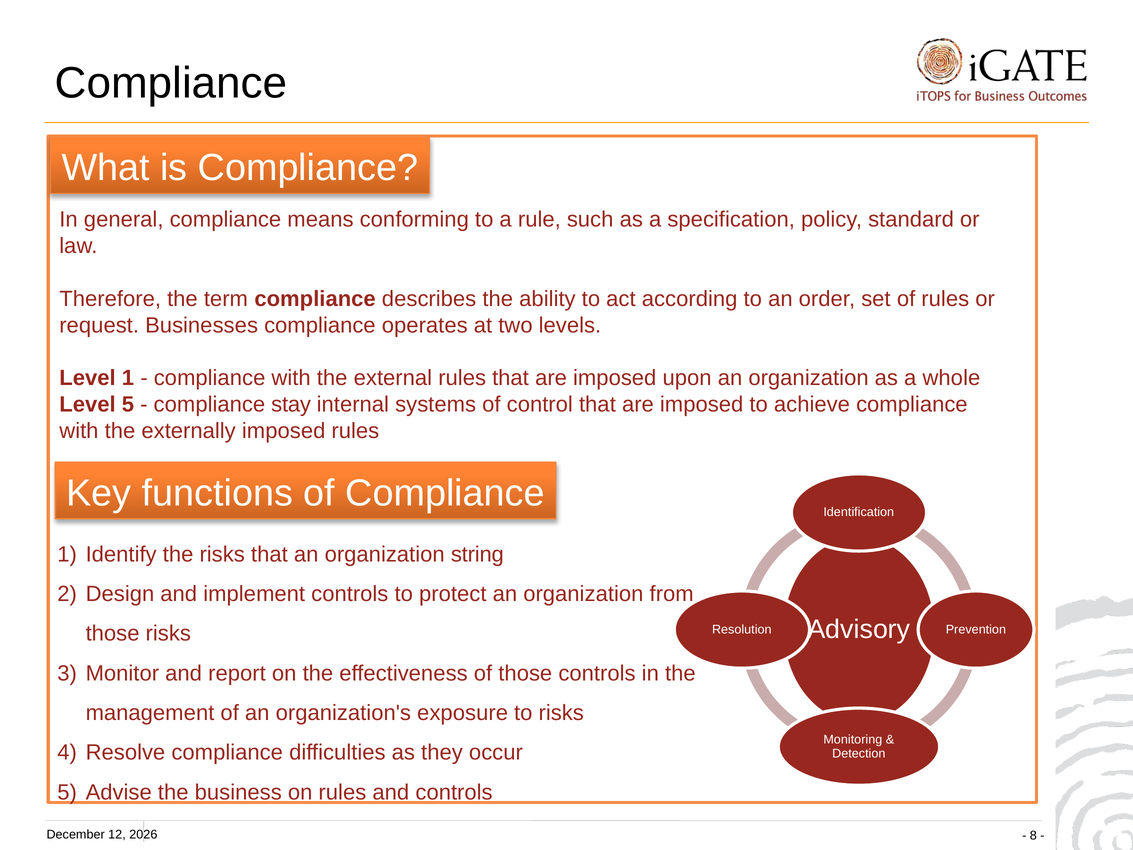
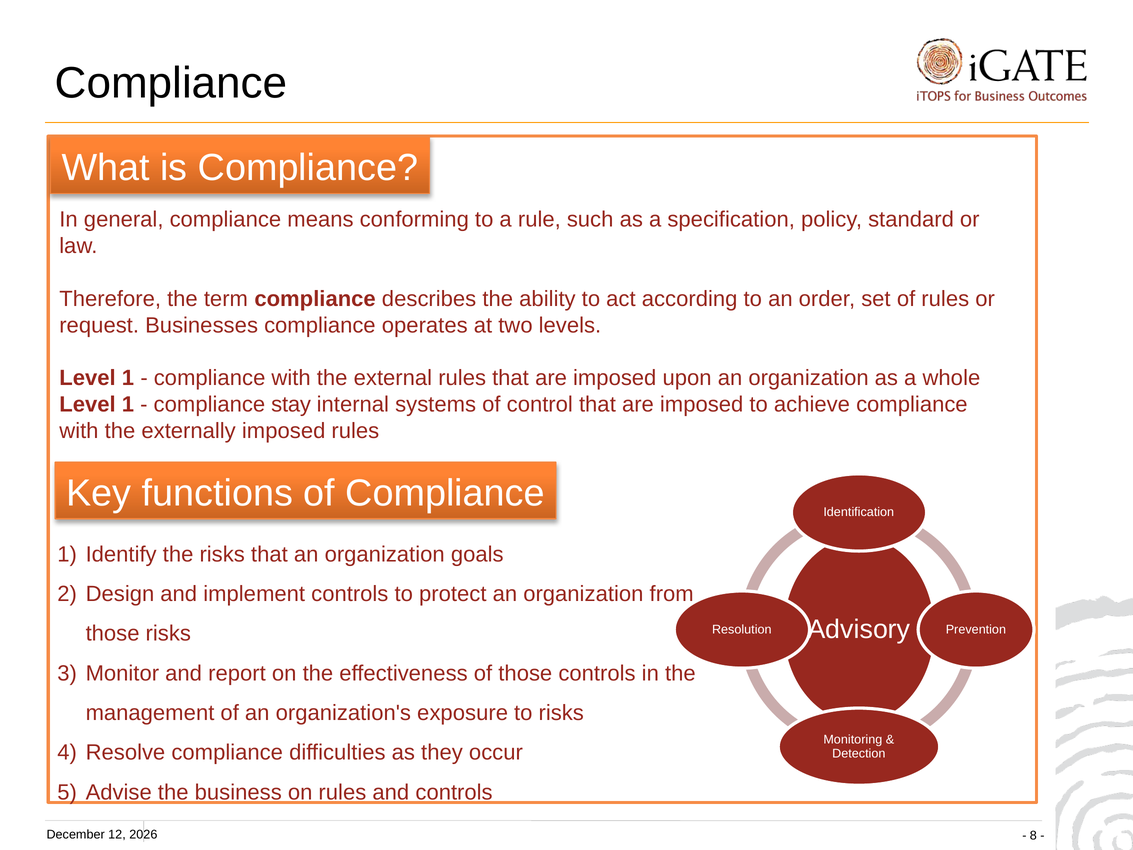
5: 5 -> 1 (128, 404)
string: string -> goals (477, 554)
